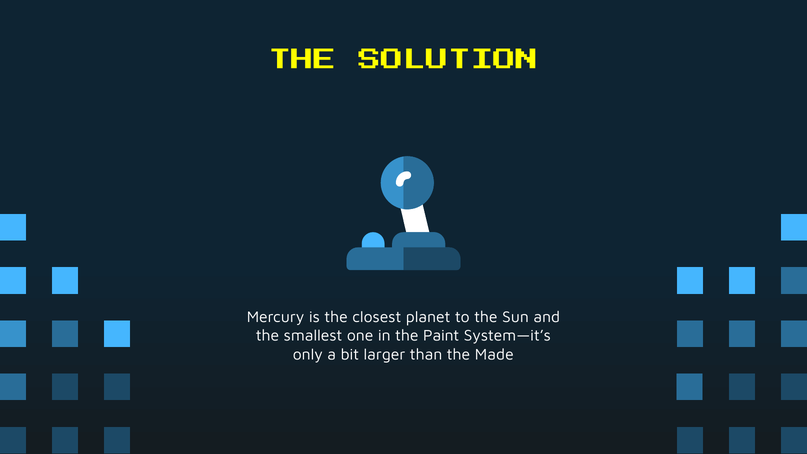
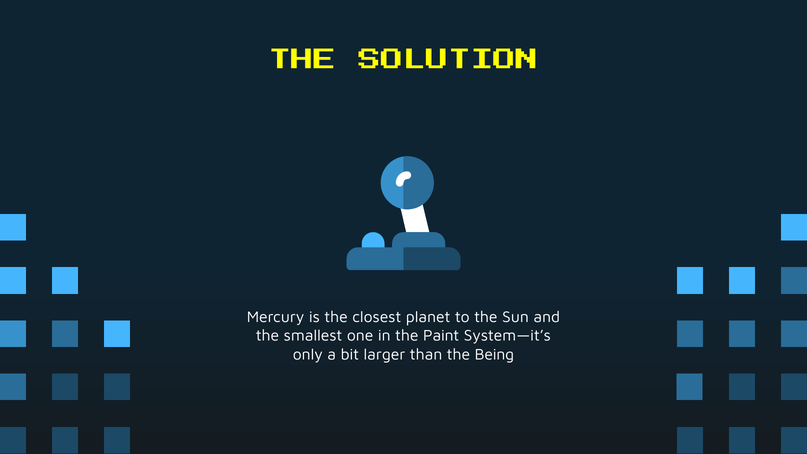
Made: Made -> Being (494, 355)
